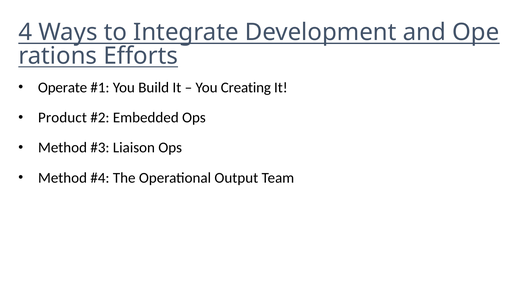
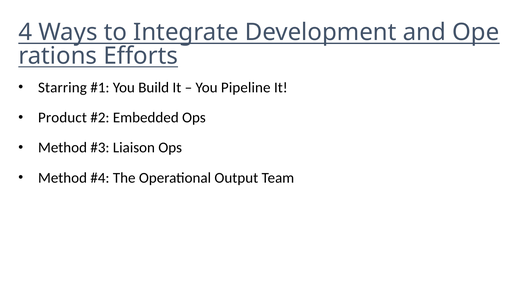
Operate: Operate -> Starring (62, 88)
Creating: Creating -> Pipeline (246, 88)
